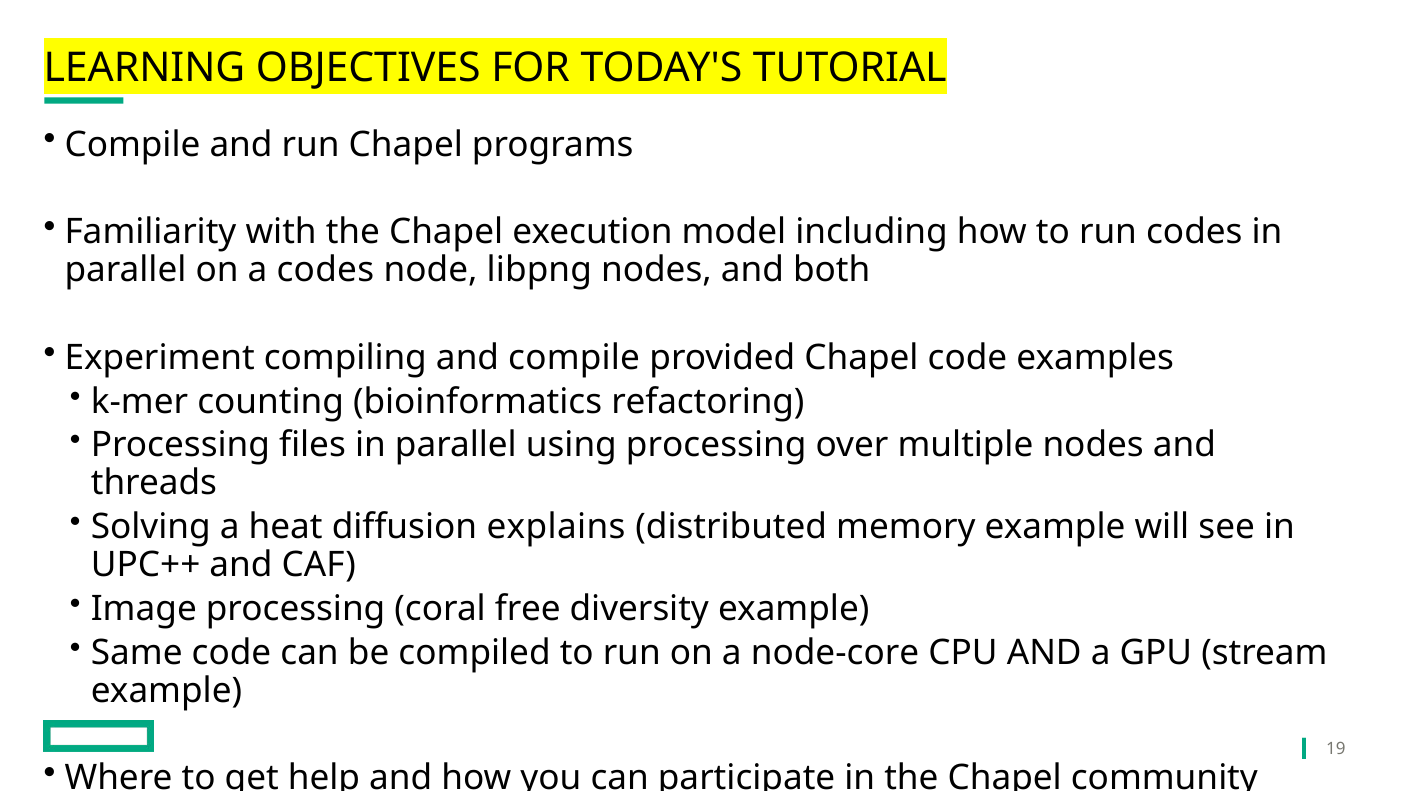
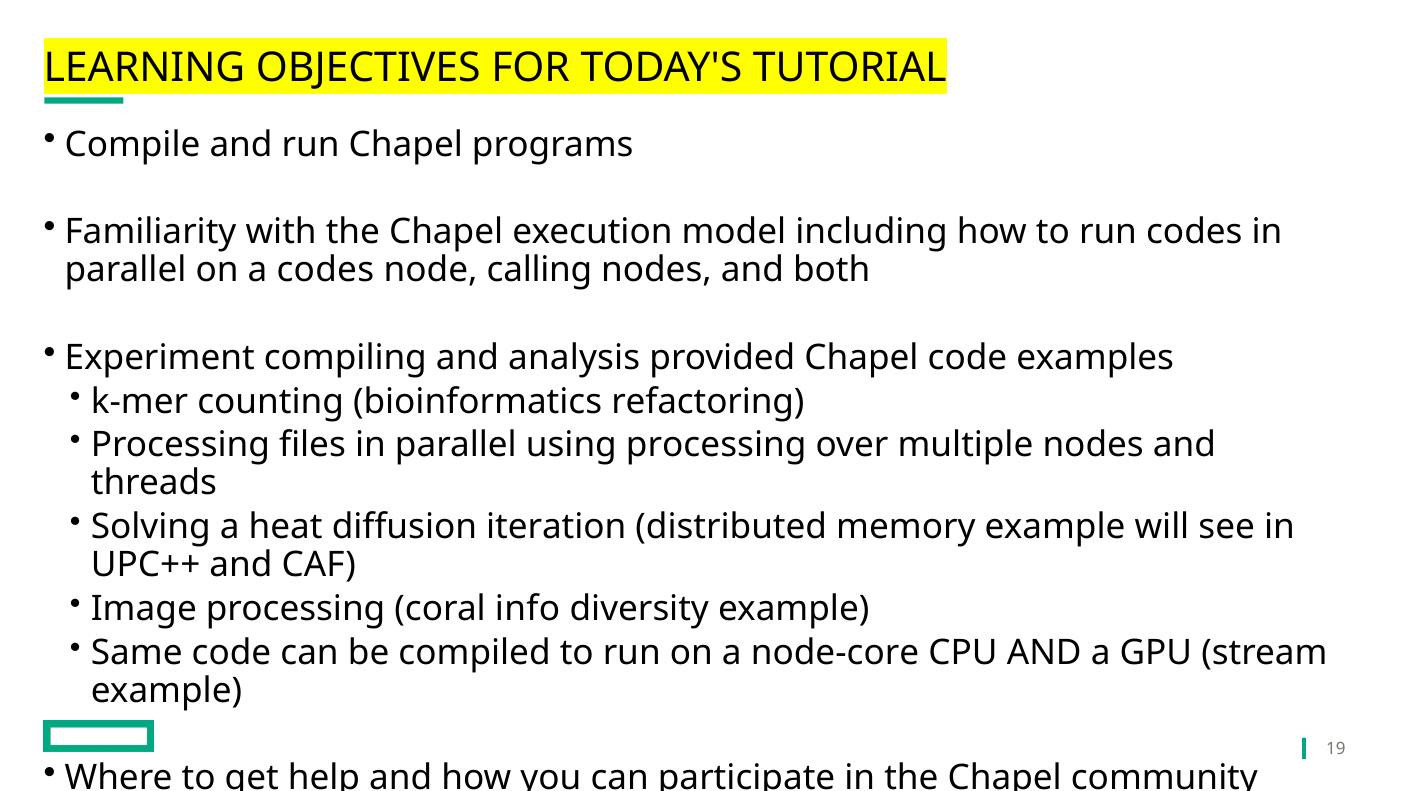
libpng: libpng -> calling (539, 270)
and compile: compile -> analysis (574, 358)
explains: explains -> iteration (556, 527)
free: free -> info (528, 609)
